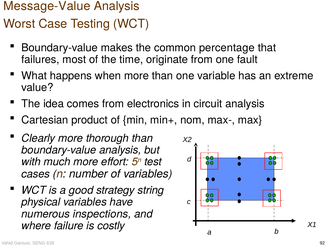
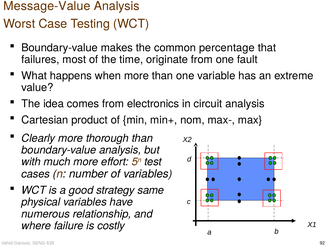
string: string -> same (151, 190)
inspections: inspections -> relationship (102, 214)
